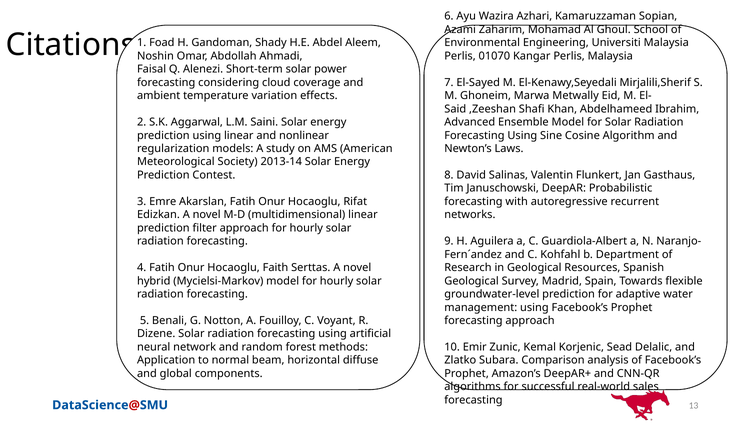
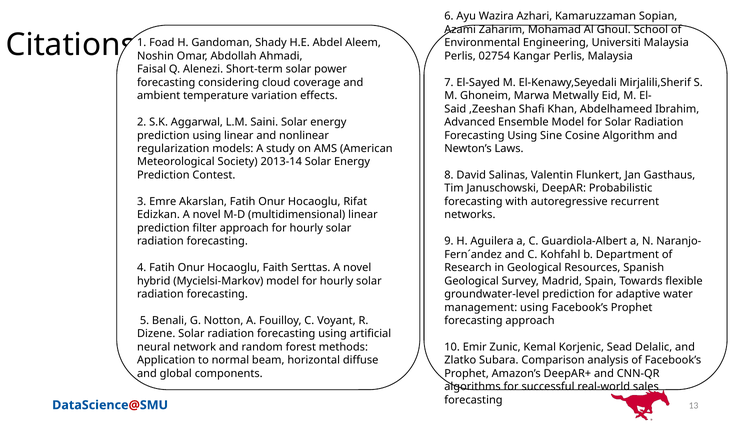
01070: 01070 -> 02754 (494, 56)
